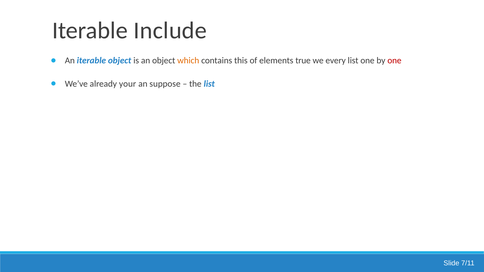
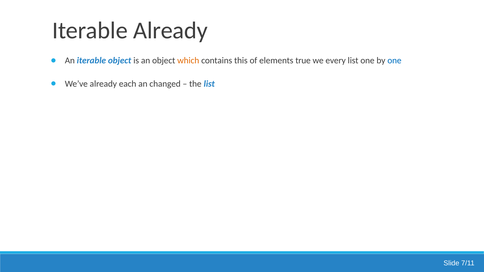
Iterable Include: Include -> Already (170, 31)
one colour: red -> blue (394, 61)
your: your -> each (128, 84)
suppose: suppose -> changed (165, 84)
